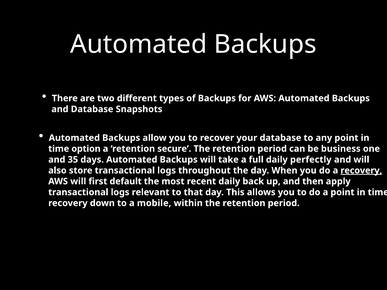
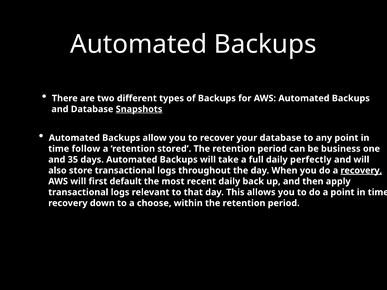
Snapshots underline: none -> present (139, 109)
option: option -> follow (86, 149)
secure: secure -> stored (174, 149)
mobile: mobile -> choose (154, 203)
